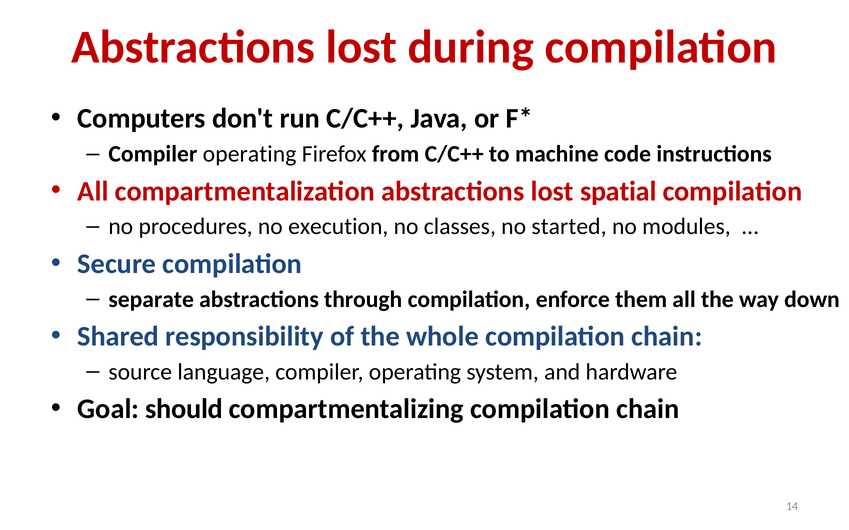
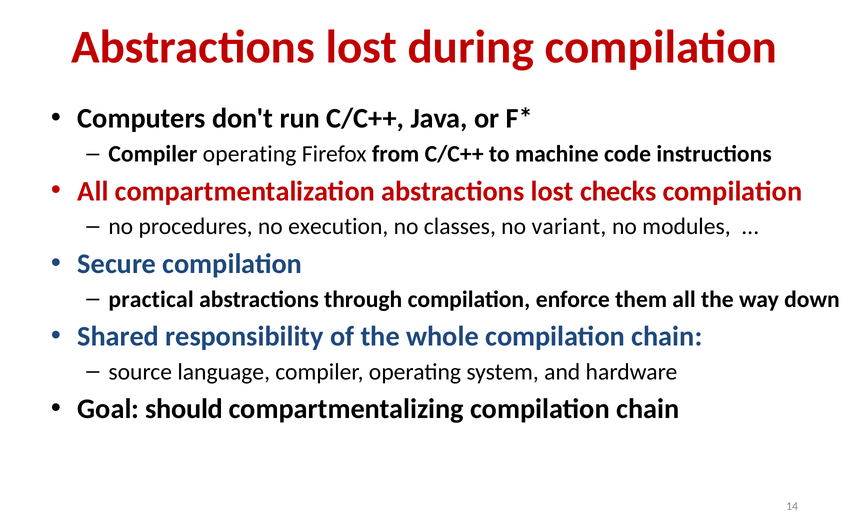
spatial: spatial -> checks (618, 191)
started: started -> variant (569, 227)
separate: separate -> practical (151, 300)
